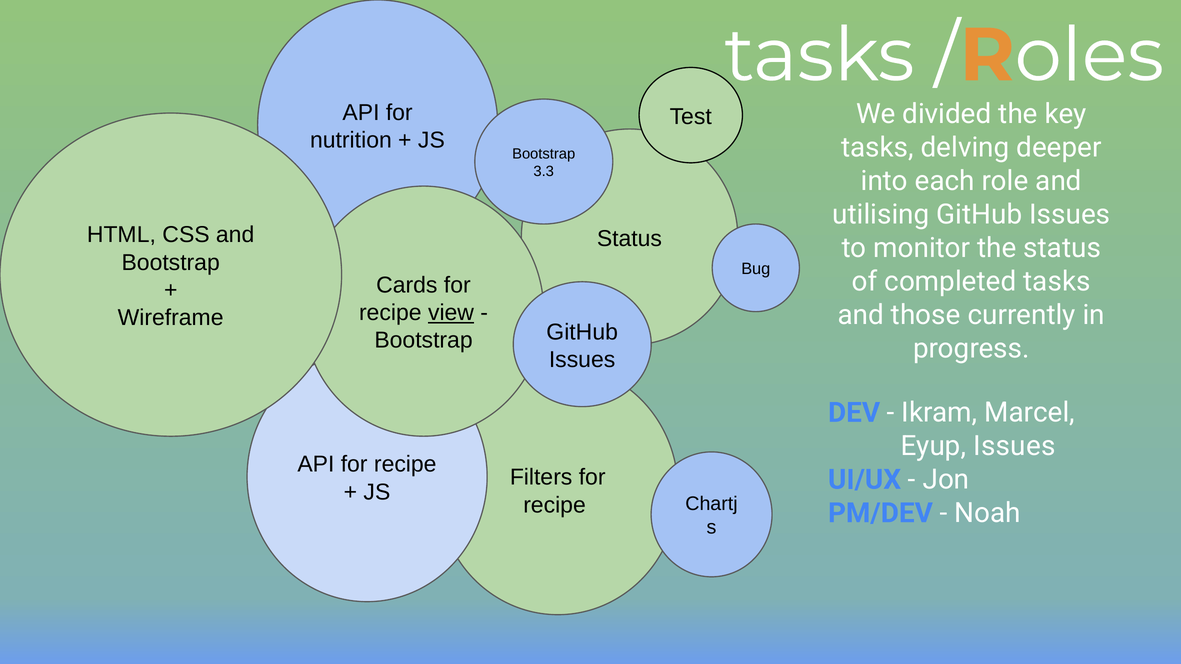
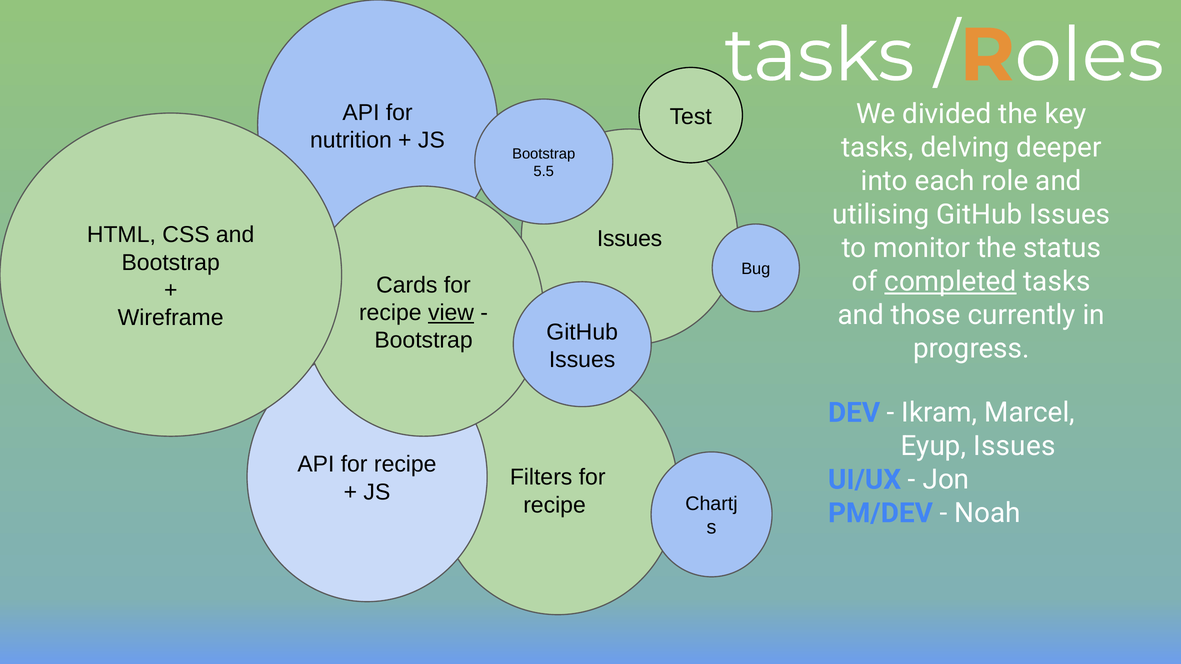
3.3: 3.3 -> 5.5 (544, 171)
Status: Status -> Issues (630, 239)
completed underline: none -> present (950, 282)
